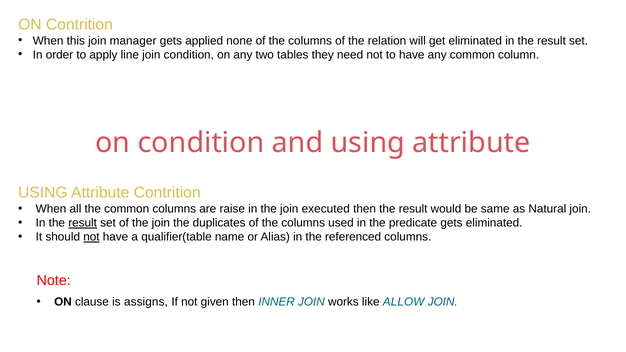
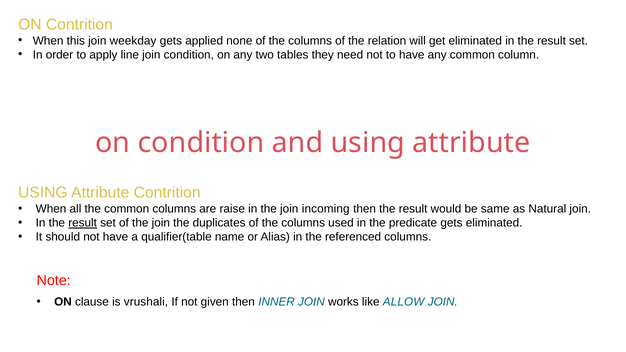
manager: manager -> weekday (133, 41)
executed: executed -> incoming (326, 209)
not underline: present -> none (91, 237)
assigns: assigns -> vrushali (146, 302)
